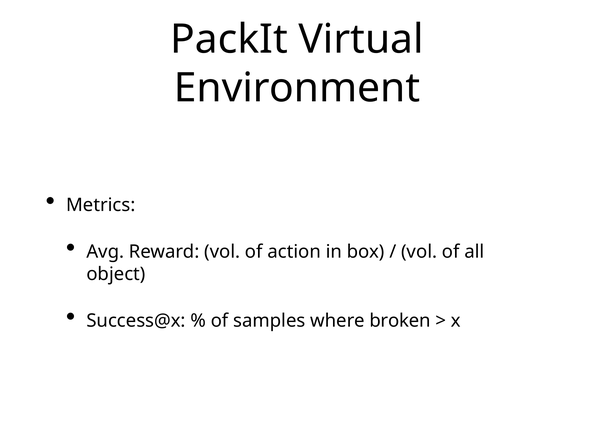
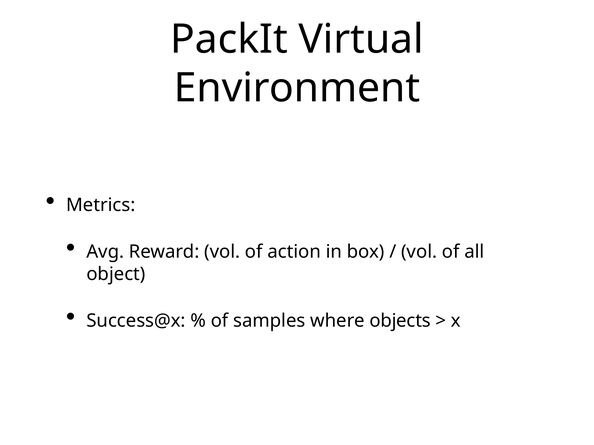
broken: broken -> objects (400, 321)
